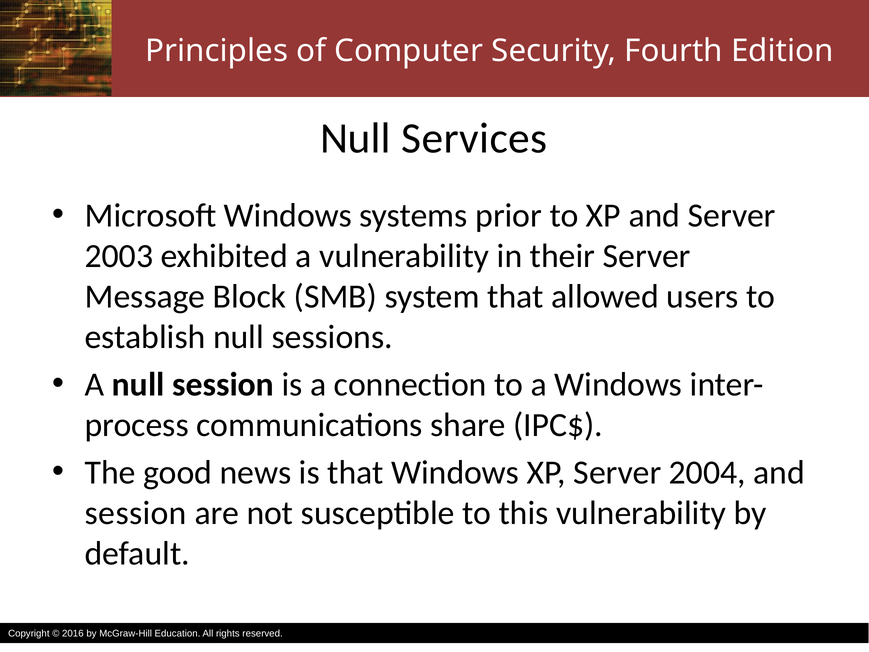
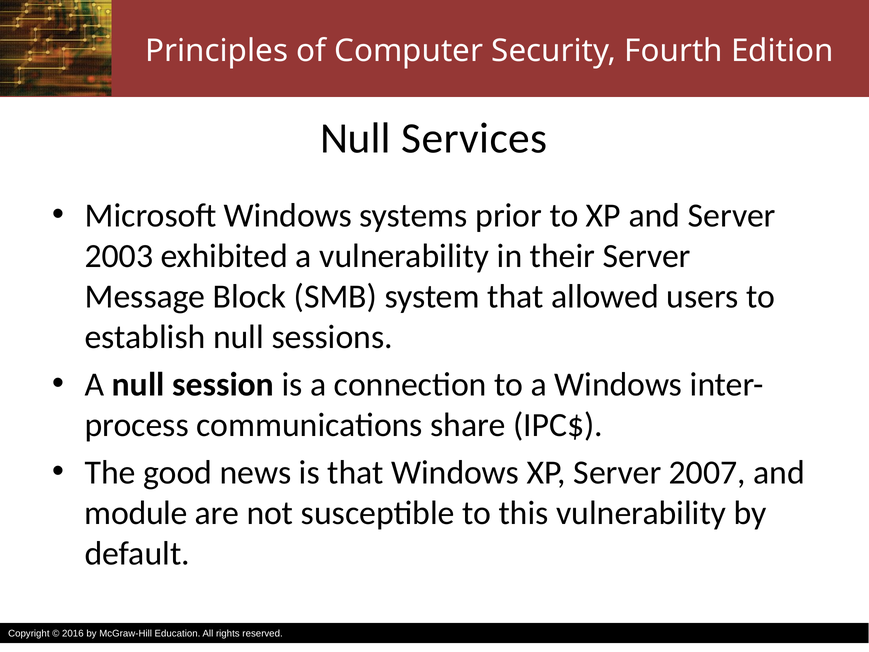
2004: 2004 -> 2007 (707, 472)
session: session -> module (136, 513)
